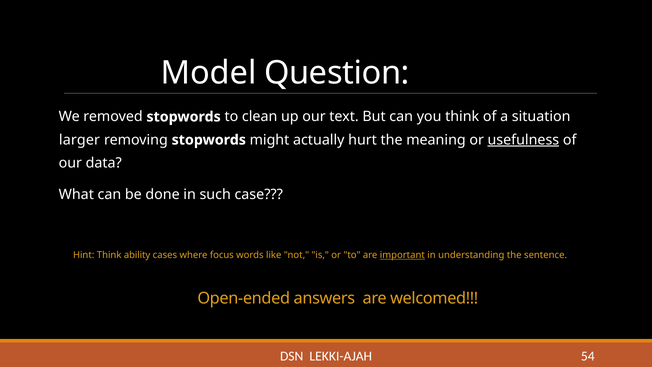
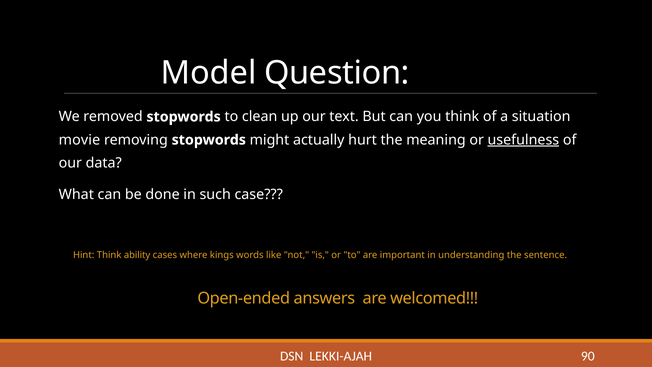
larger: larger -> movie (79, 140)
focus: focus -> kings (222, 255)
important underline: present -> none (402, 255)
54: 54 -> 90 (588, 356)
